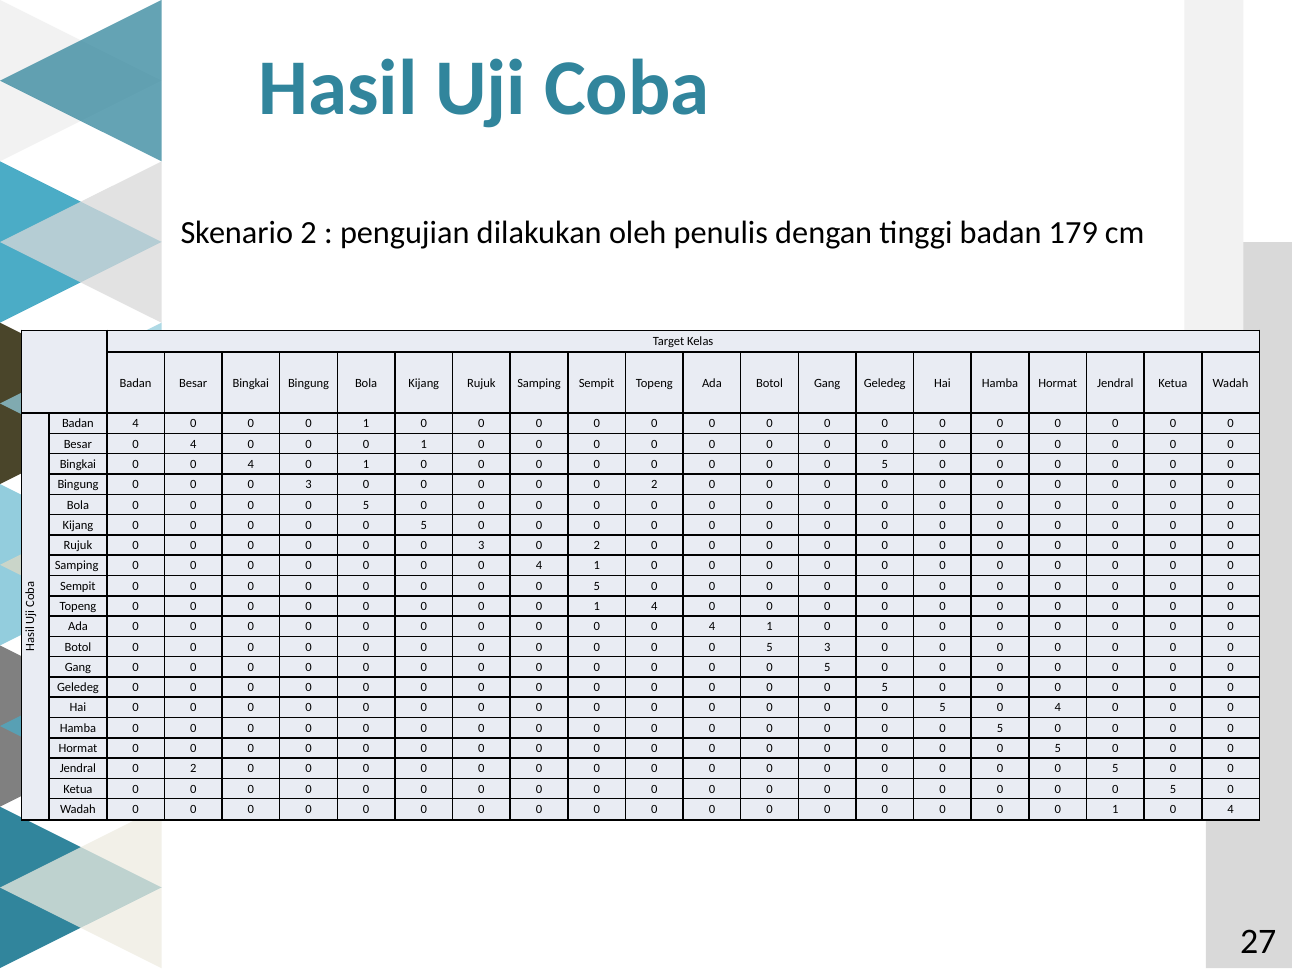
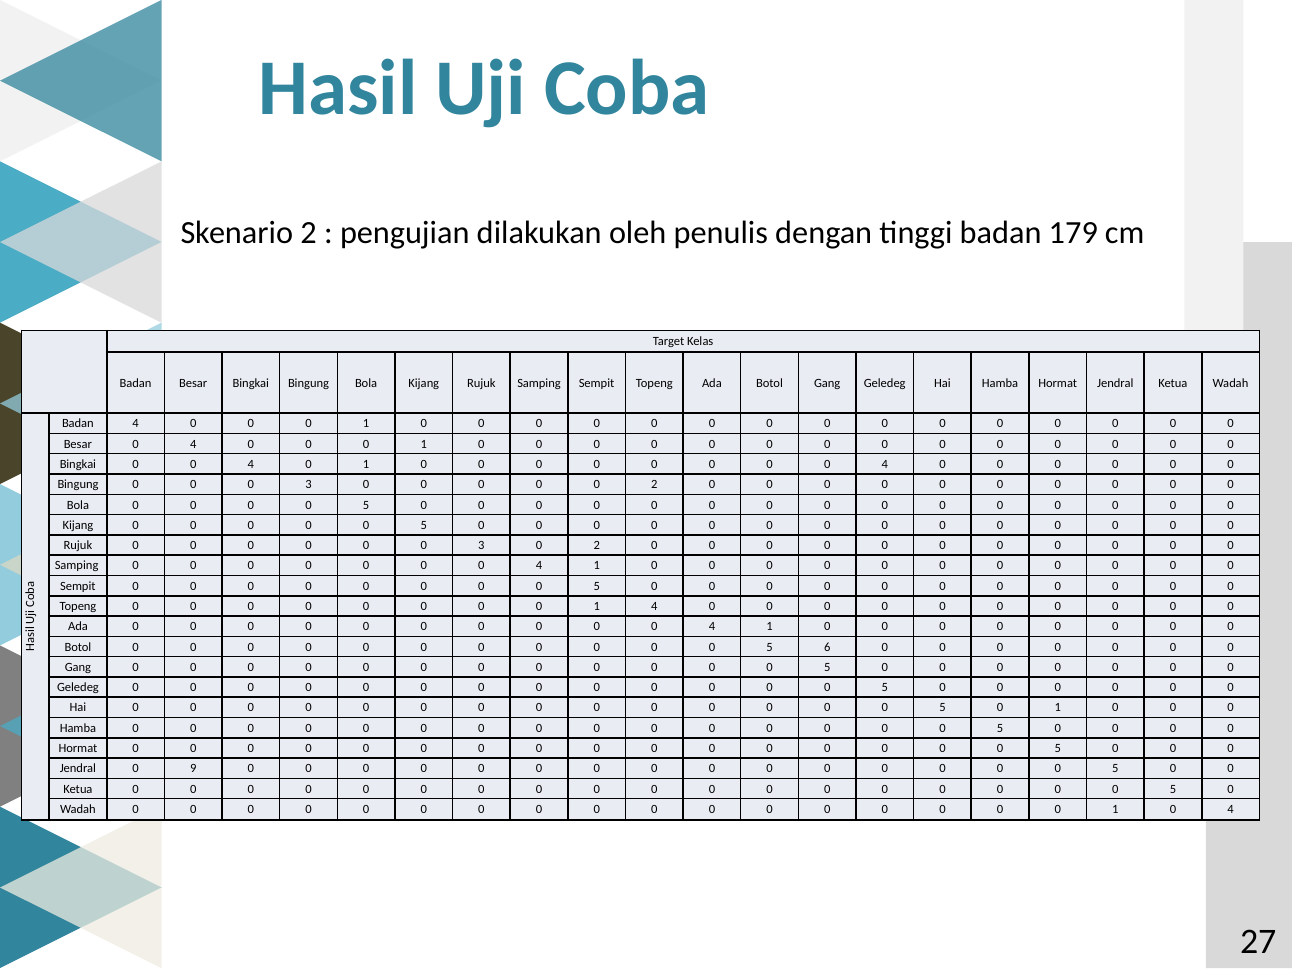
5: 5 -> 4 (885, 464)
5 3: 3 -> 6 (827, 647)
5 0 4: 4 -> 1 (1058, 708)
Jendral 0 2: 2 -> 9 (193, 769)
